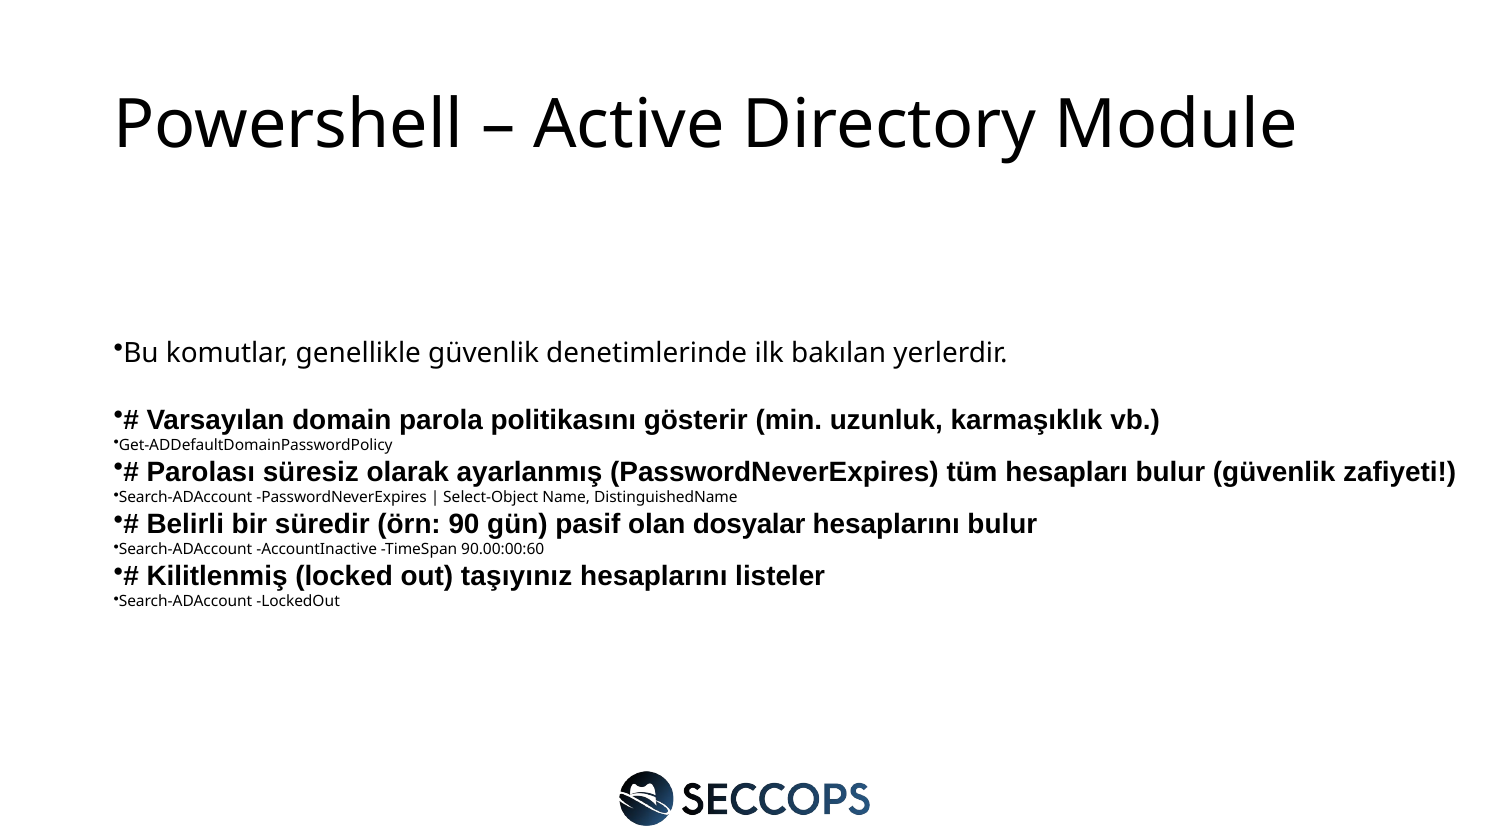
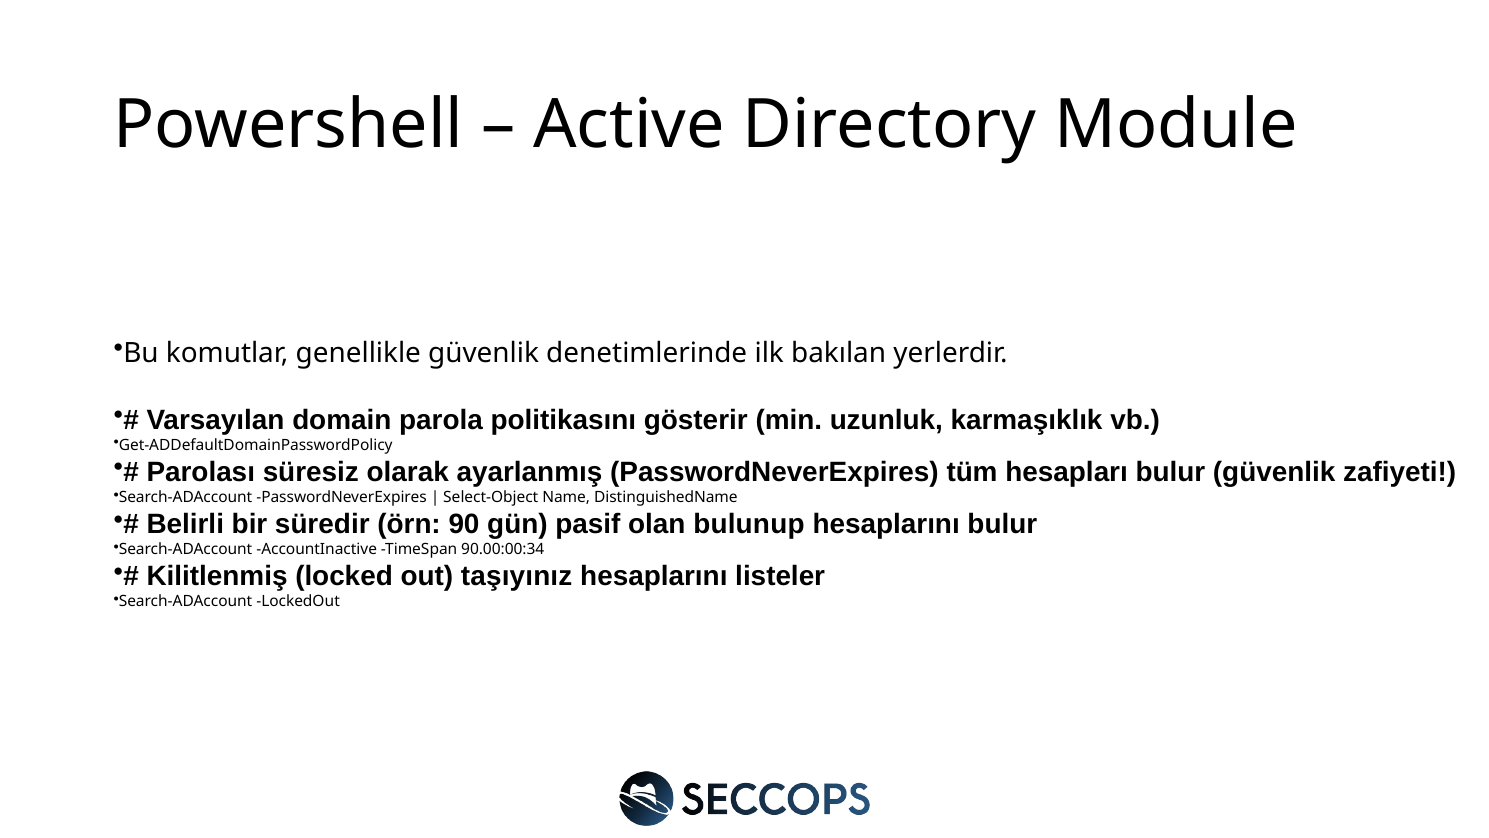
dosyalar: dosyalar -> bulunup (749, 524)
90.00:00:60: 90.00:00:60 -> 90.00:00:34 (503, 549)
